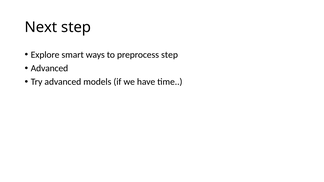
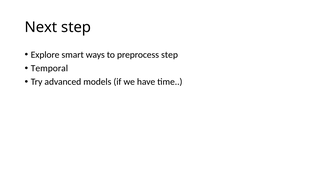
Advanced: Advanced -> Temporal (49, 68)
